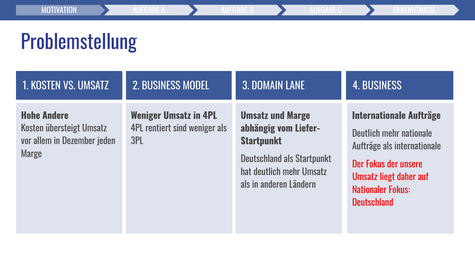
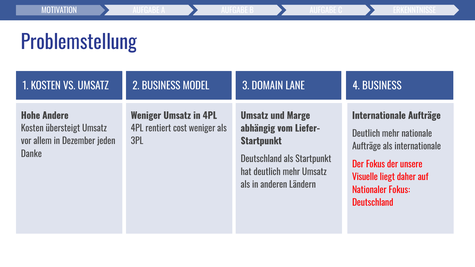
sind: sind -> cost (180, 129)
Marge: Marge -> Danke (31, 154)
Umsatz: Umsatz -> Visuelle (365, 177)
